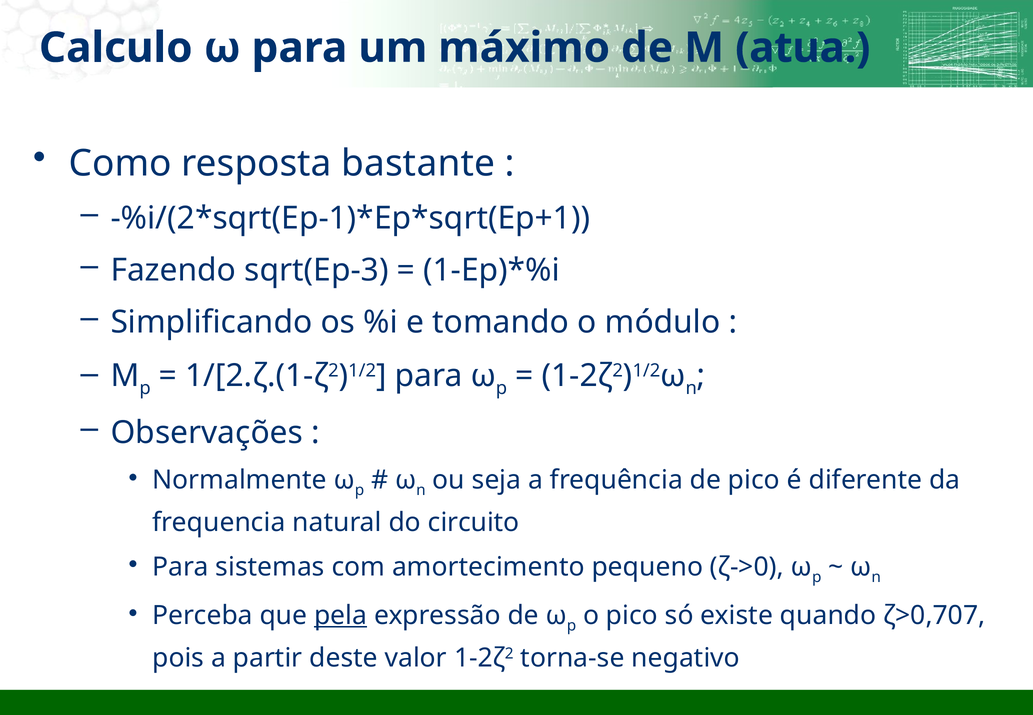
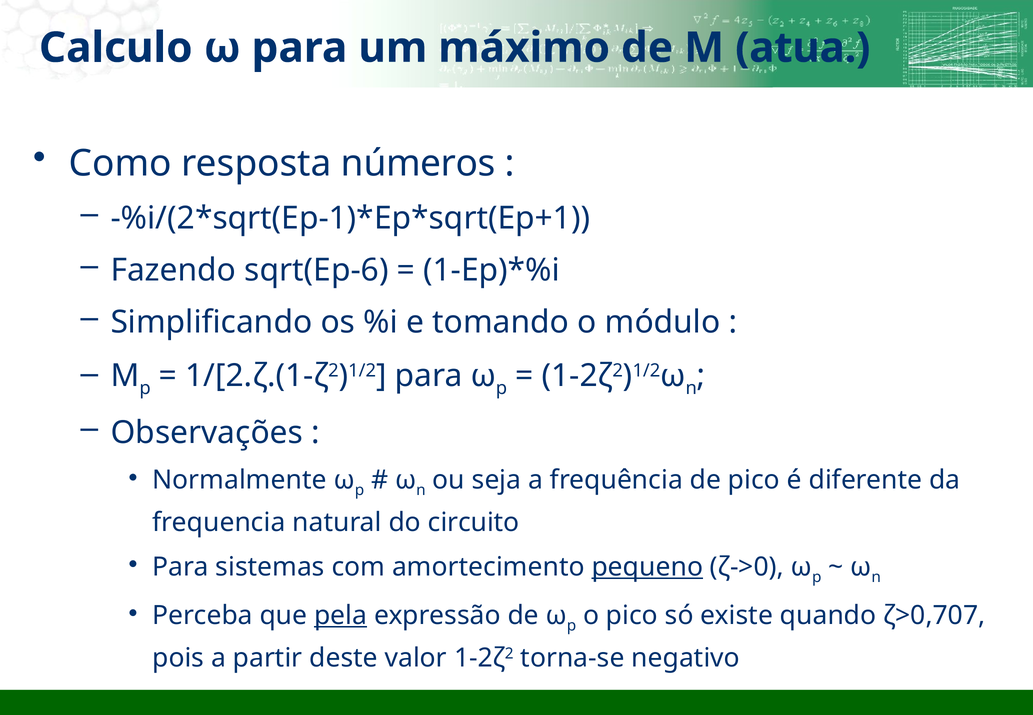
bastante: bastante -> números (418, 163)
sqrt(Ep-3: sqrt(Ep-3 -> sqrt(Ep-6 (317, 270)
pequeno underline: none -> present (647, 567)
